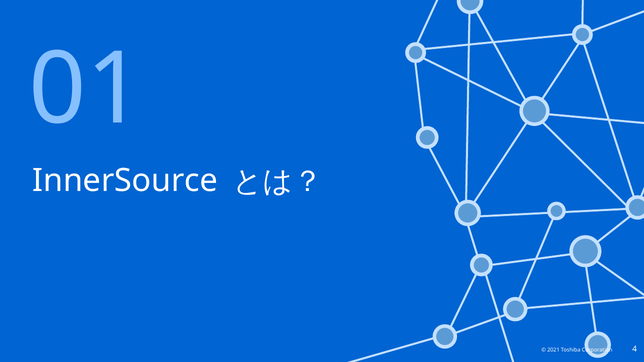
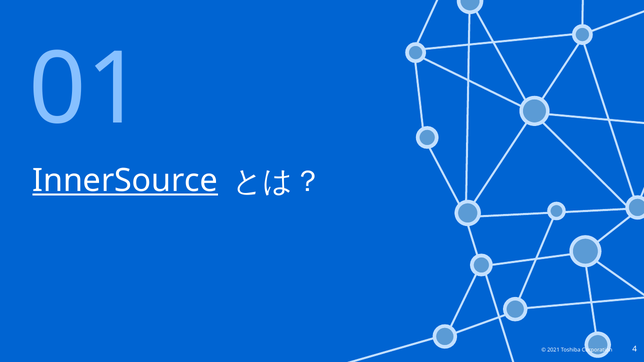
InnerSource underline: none -> present (125, 181)
